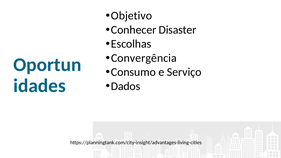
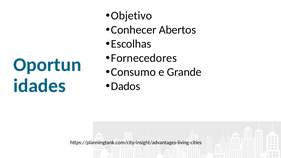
Disaster: Disaster -> Abertos (178, 30)
Convergência: Convergência -> Fornecedores (144, 58)
Serviço: Serviço -> Grande (184, 72)
